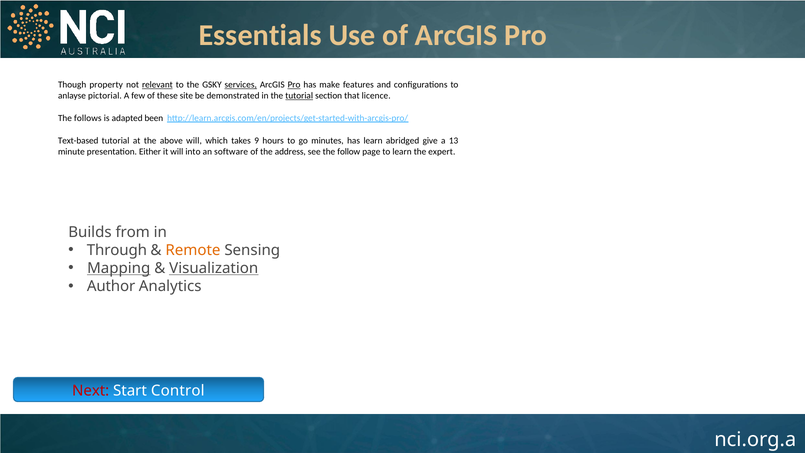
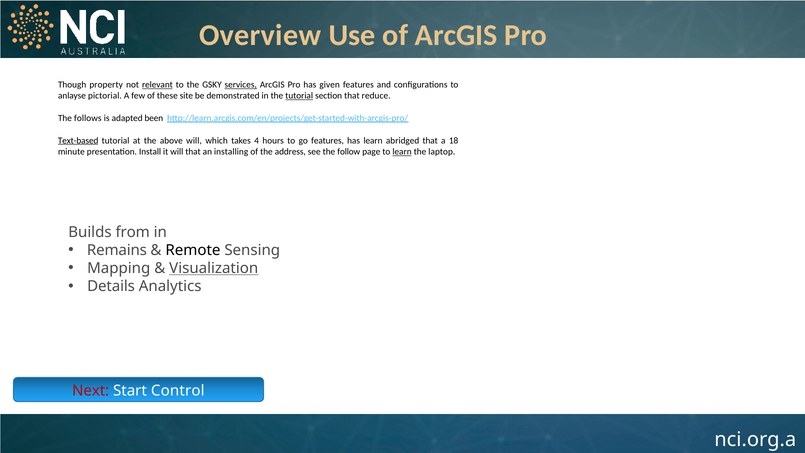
Essentials: Essentials -> Overview (260, 35)
Pro underline: present -> none (294, 85)
make: make -> given (330, 85)
licence: licence -> reduce (376, 96)
Text-based underline: none -> present (78, 140)
9: 9 -> 4 (257, 140)
go minutes: minutes -> features (328, 140)
abridged give: give -> that (430, 140)
13: 13 -> 18 (454, 140)
Either: Either -> Install (150, 152)
will into: into -> that (193, 152)
software: software -> installing (231, 152)
learn underline: none -> present (402, 152)
expert: expert -> laptop (442, 152)
Through: Through -> Remains (117, 250)
Remote colour: orange -> black (193, 250)
Mapping underline: present -> none (119, 268)
Author: Author -> Details (111, 286)
